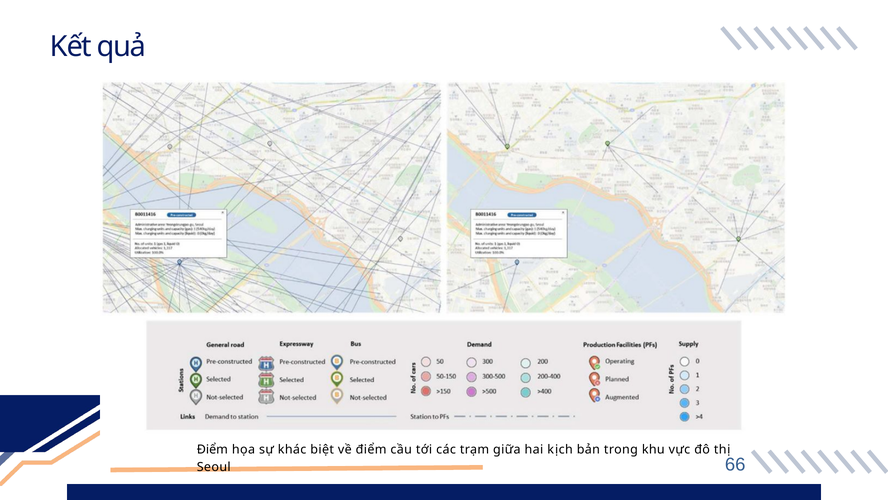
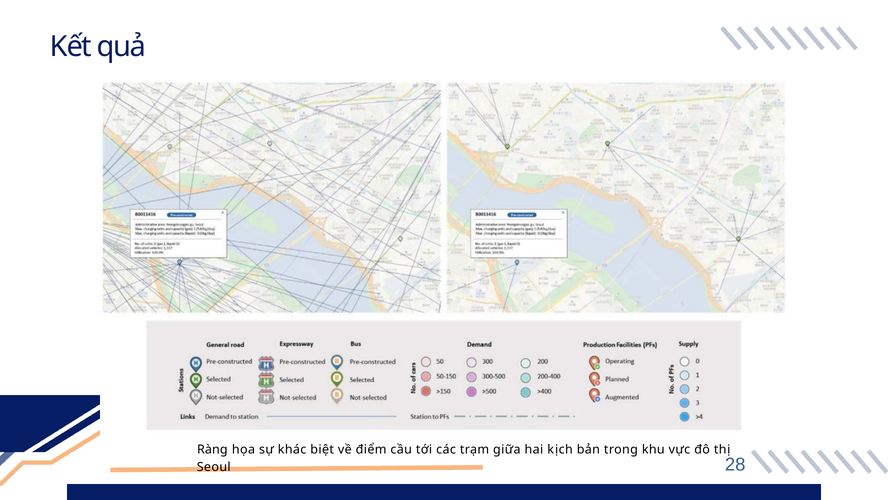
Điểm: Điểm -> Ràng (212, 449)
66: 66 -> 28 (735, 464)
